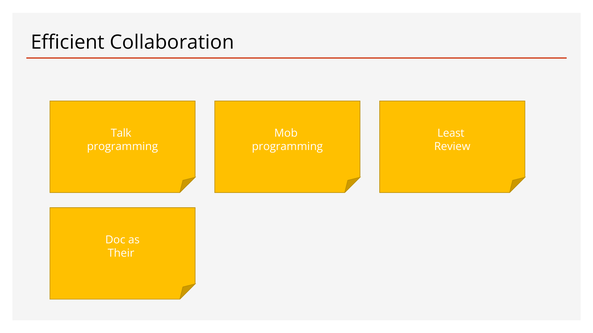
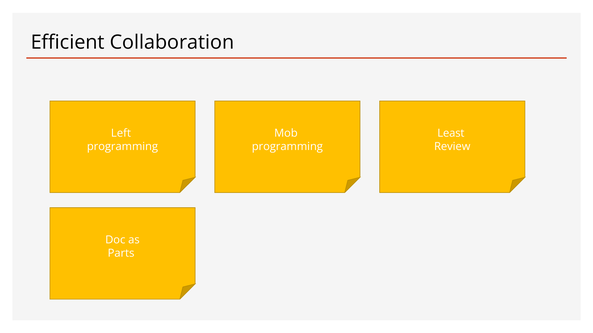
Talk: Talk -> Left (121, 133)
Their: Their -> Parts (121, 254)
